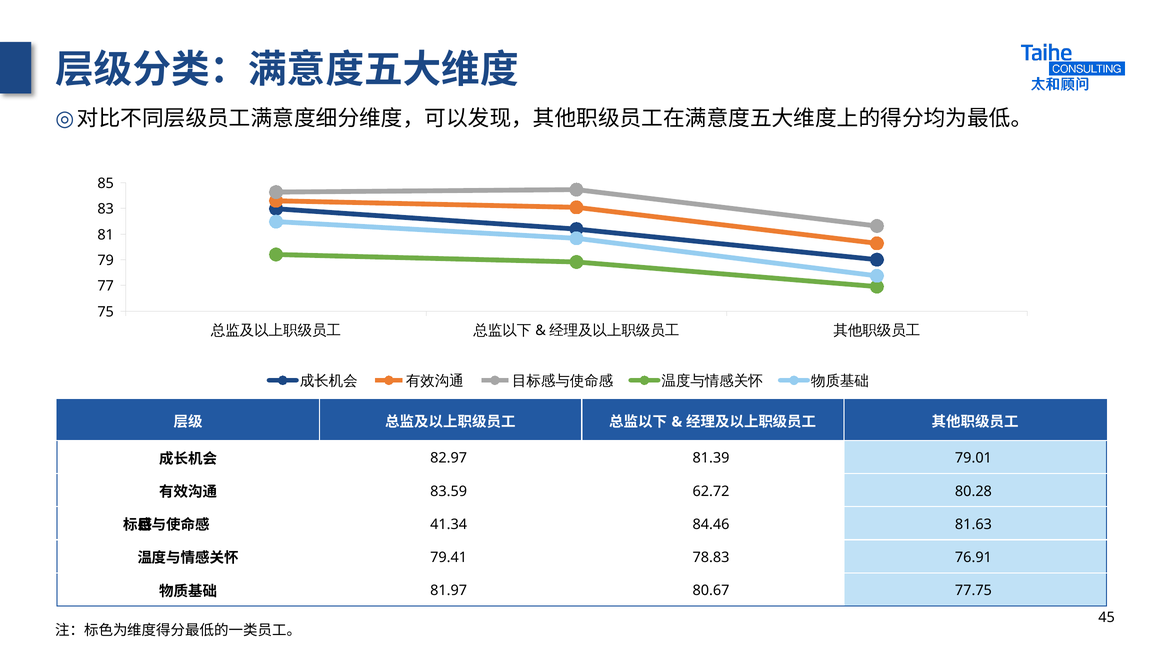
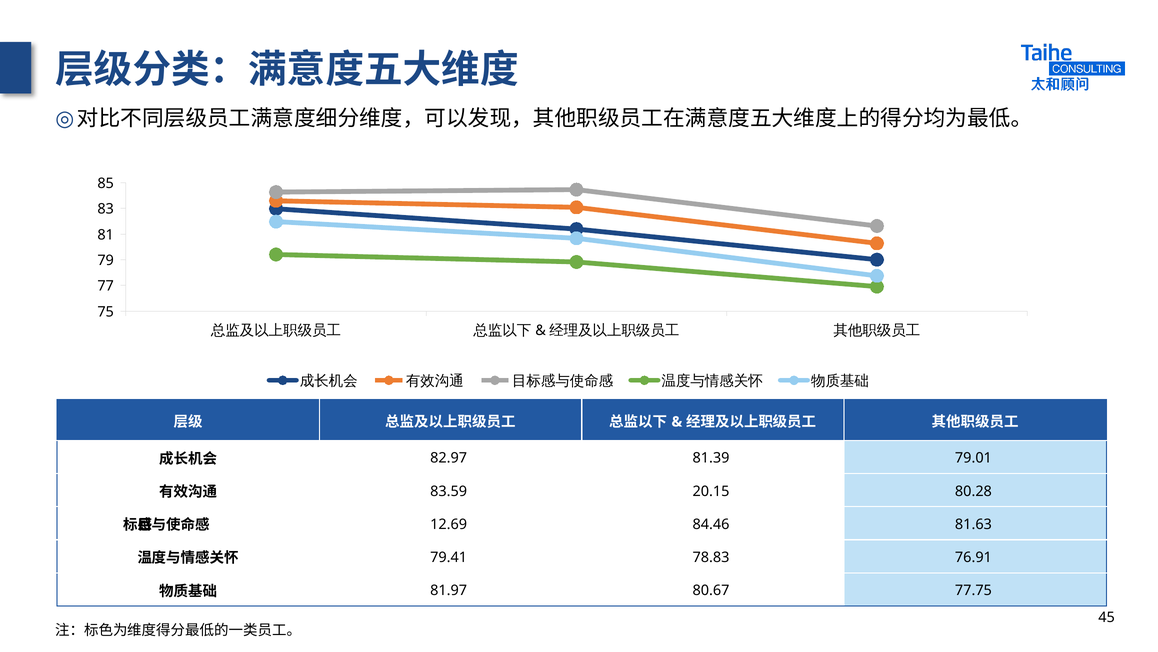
62.72: 62.72 -> 20.15 (711, 491)
41.34: 41.34 -> 12.69 (449, 524)
